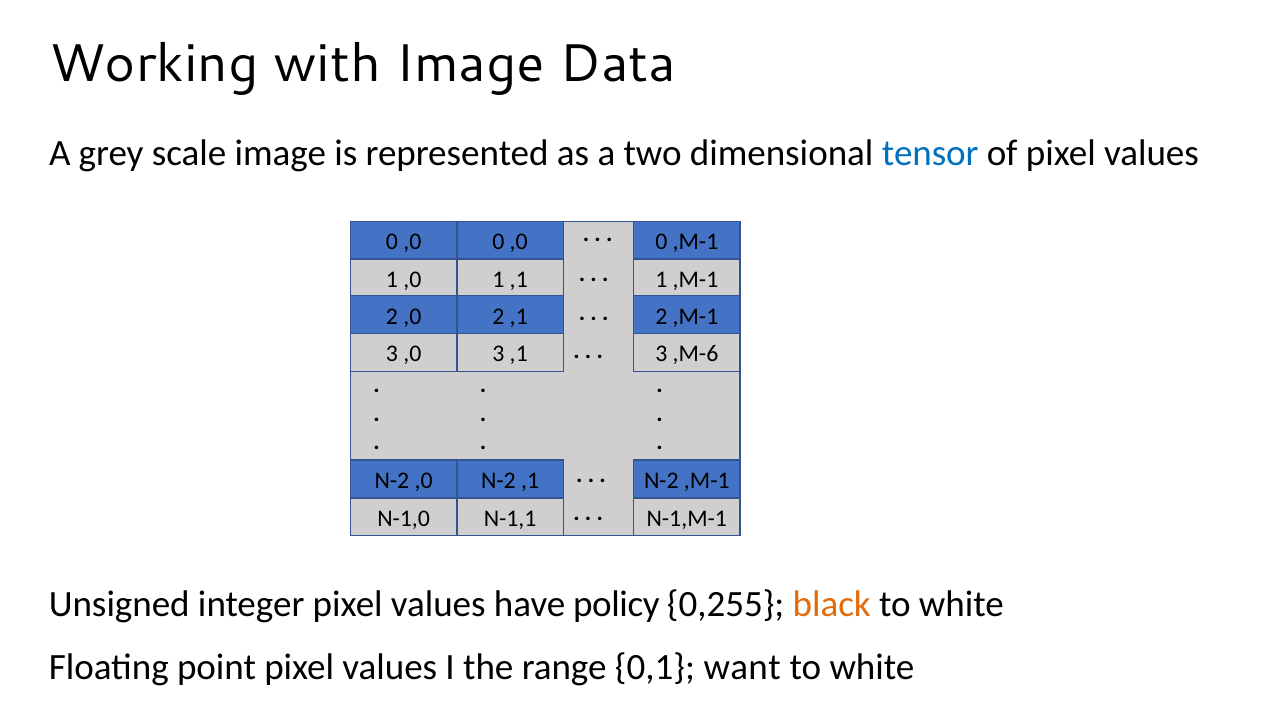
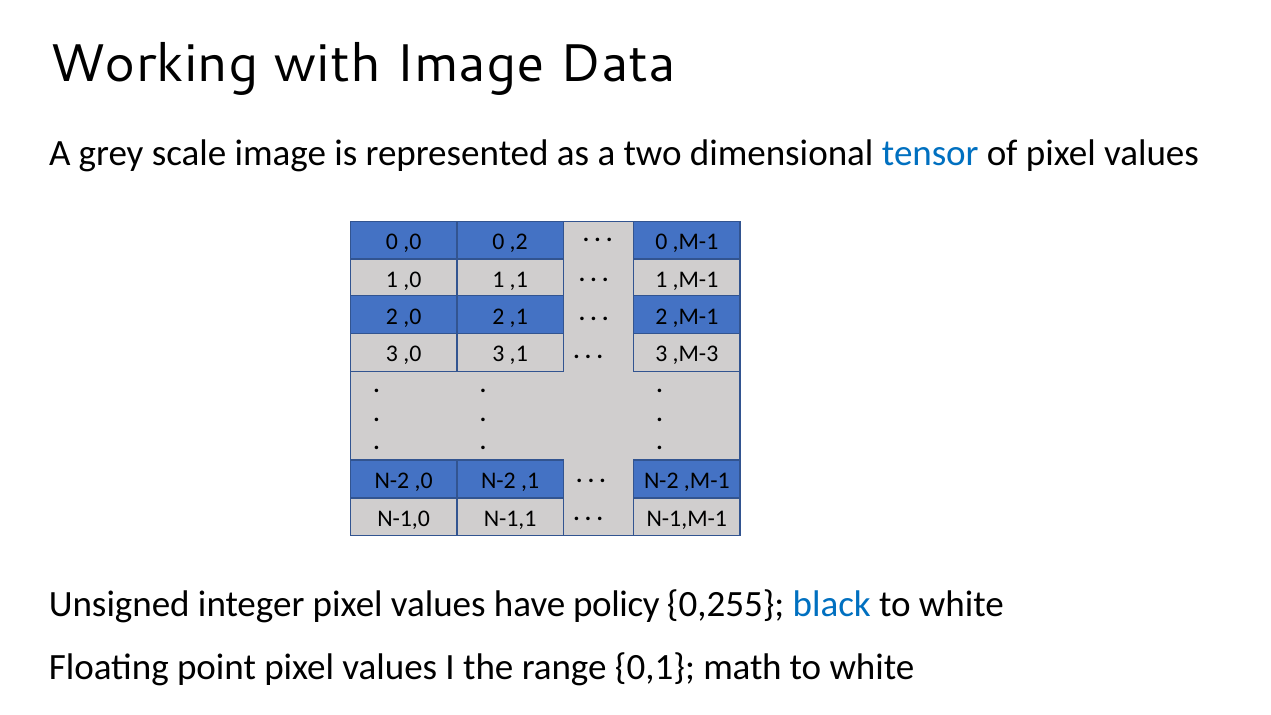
,0: ,0 -> ,2 (519, 242)
,M-6: ,M-6 -> ,M-3 (695, 354)
black colour: orange -> blue (832, 604)
want: want -> math (742, 667)
